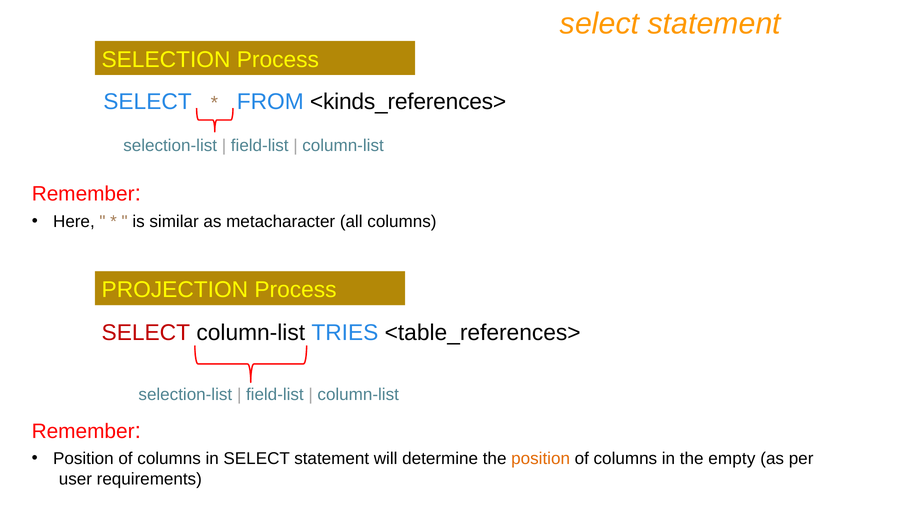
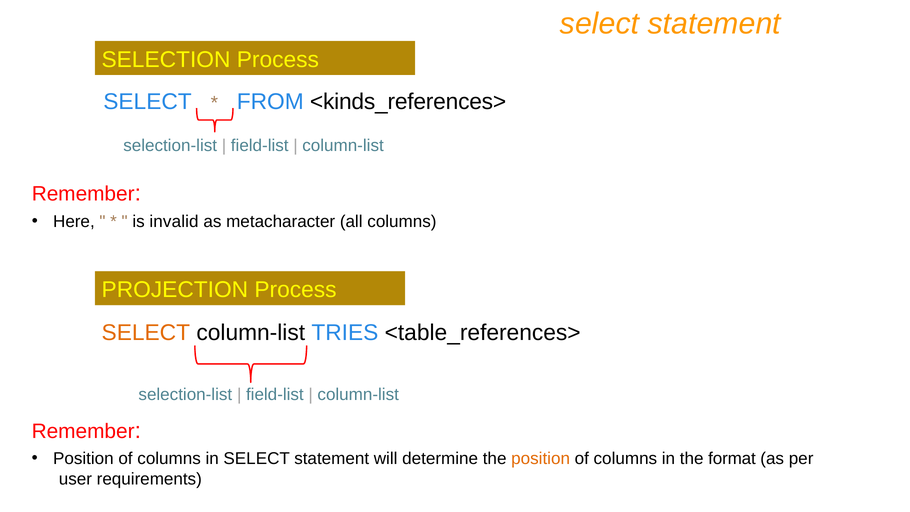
similar: similar -> invalid (174, 221)
SELECT colour: red -> orange (146, 333)
empty: empty -> format (732, 458)
